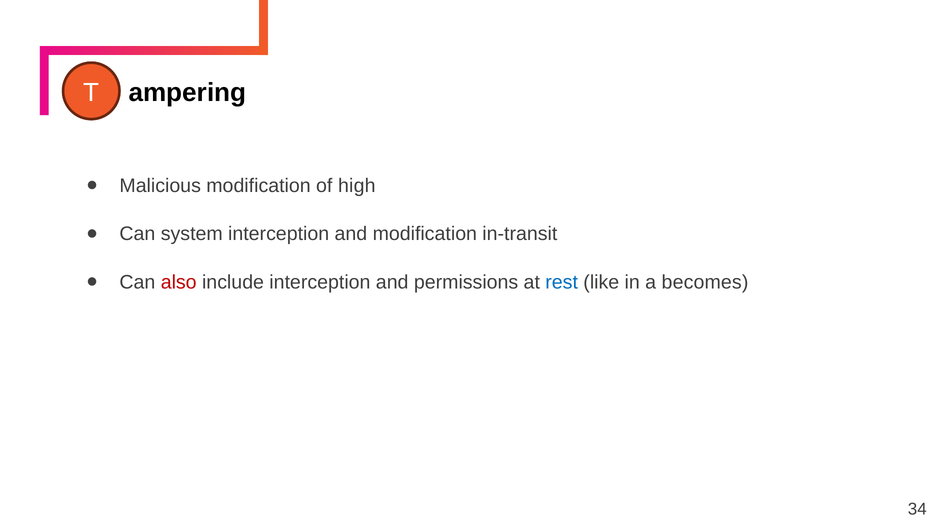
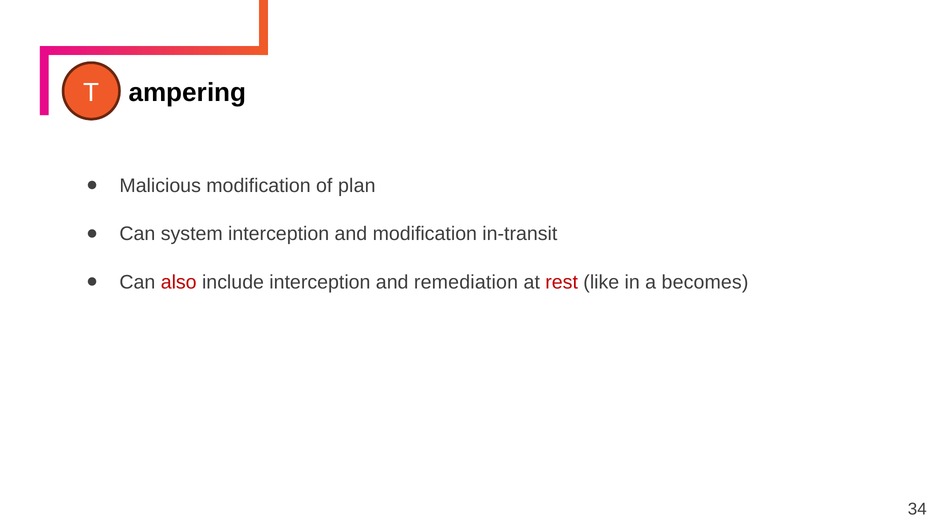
high: high -> plan (357, 185)
permissions: permissions -> remediation (466, 282)
rest colour: blue -> red (562, 282)
